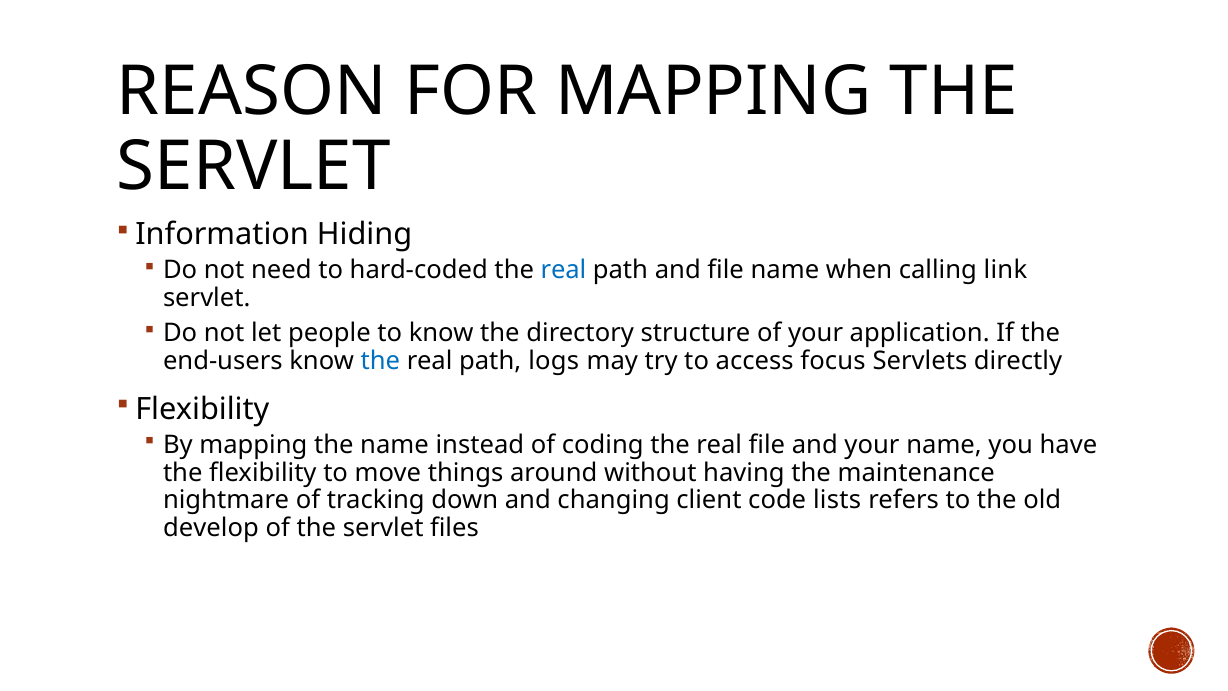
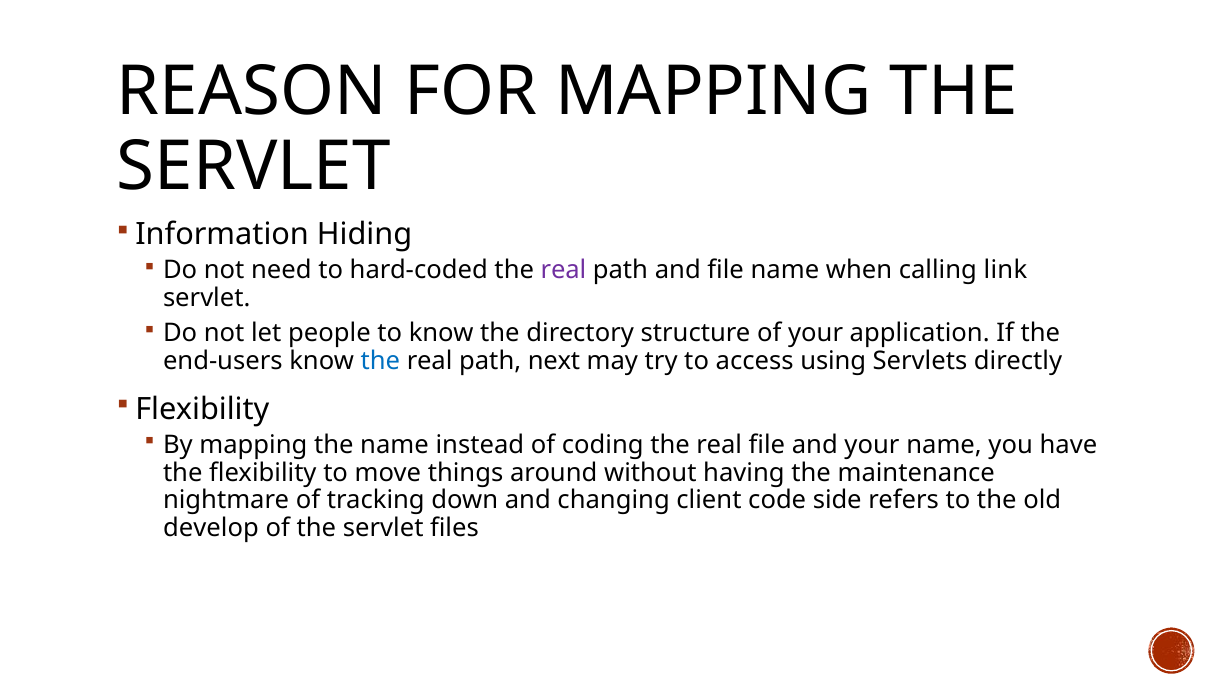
real colour: blue -> purple (564, 270)
logs: logs -> next (554, 361)
focus: focus -> using (833, 361)
lists: lists -> side (837, 500)
